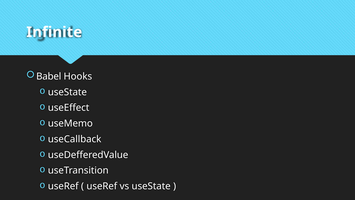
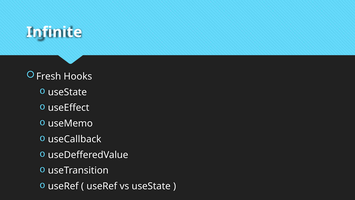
Babel: Babel -> Fresh (49, 76)
